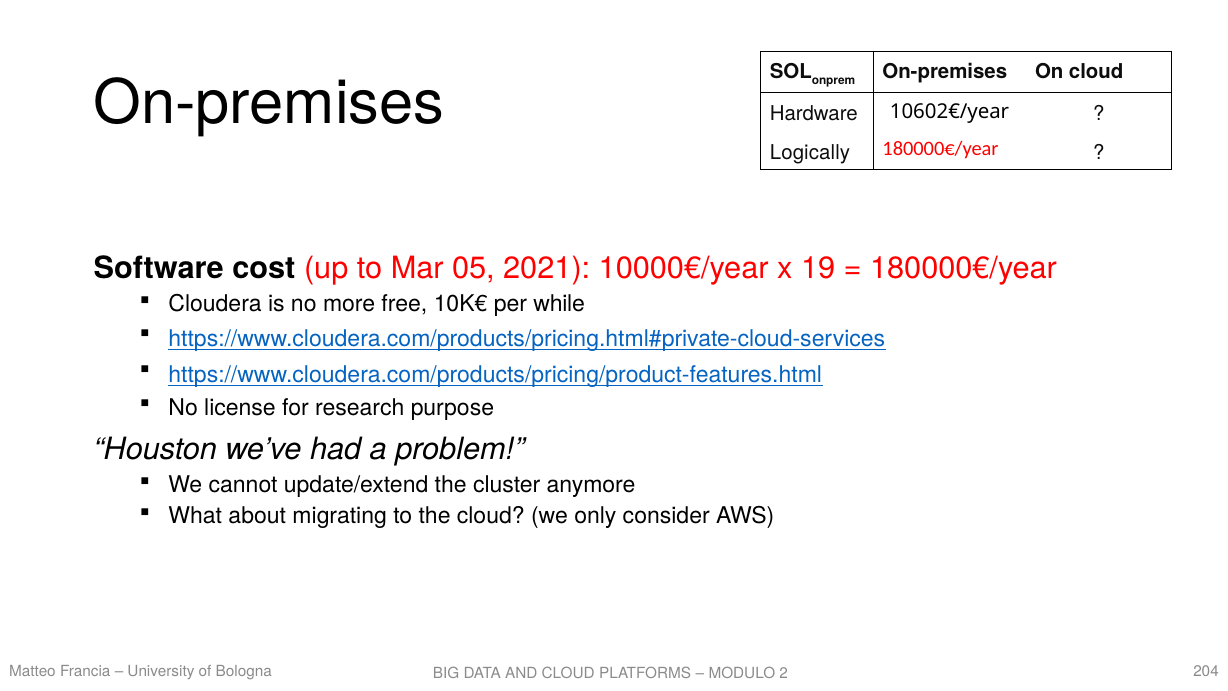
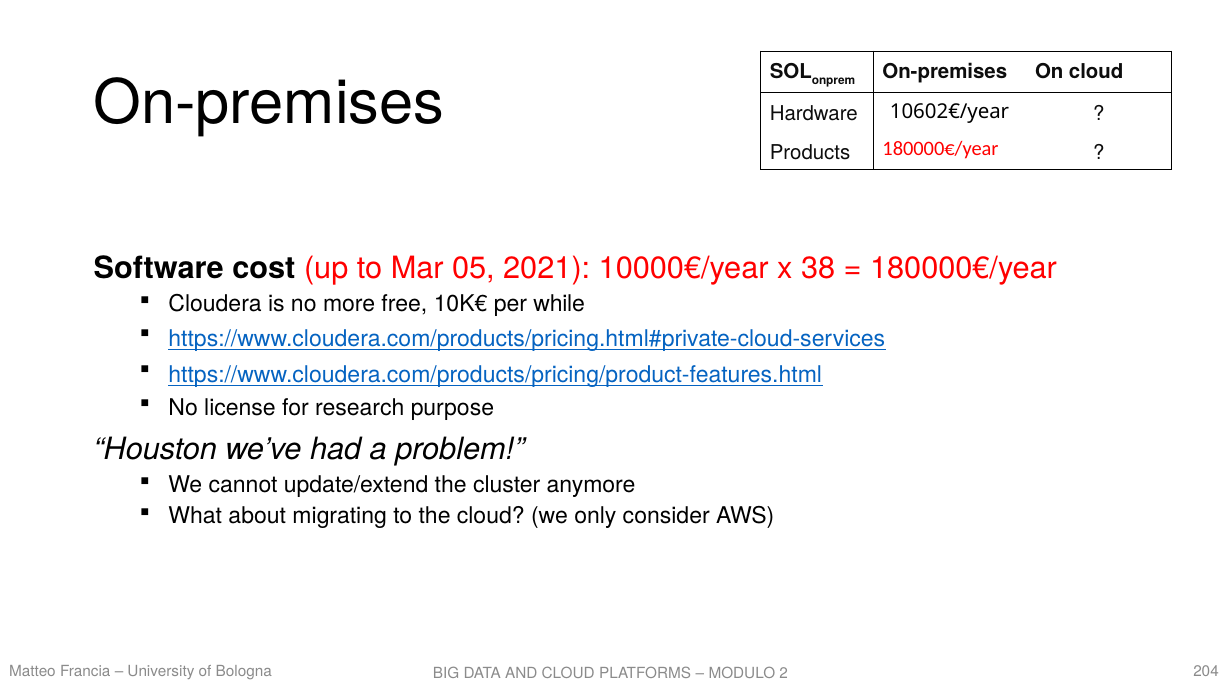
Logically: Logically -> Products (810, 152)
19: 19 -> 38 (818, 269)
